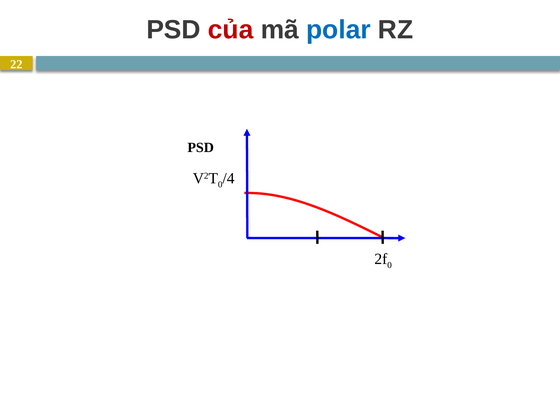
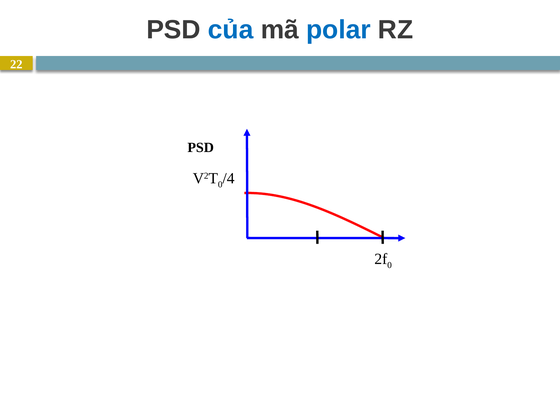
của colour: red -> blue (231, 30)
